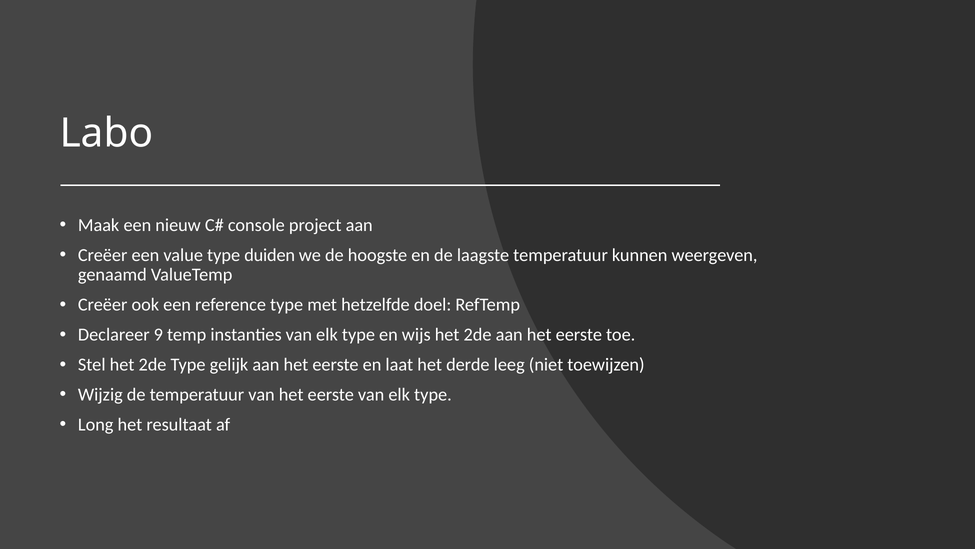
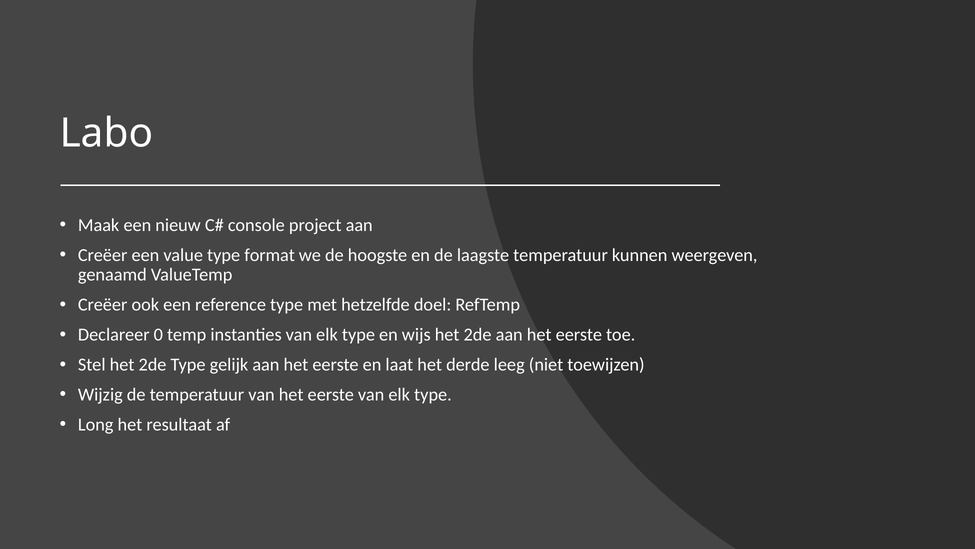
duiden: duiden -> format (270, 255)
9: 9 -> 0 (158, 334)
